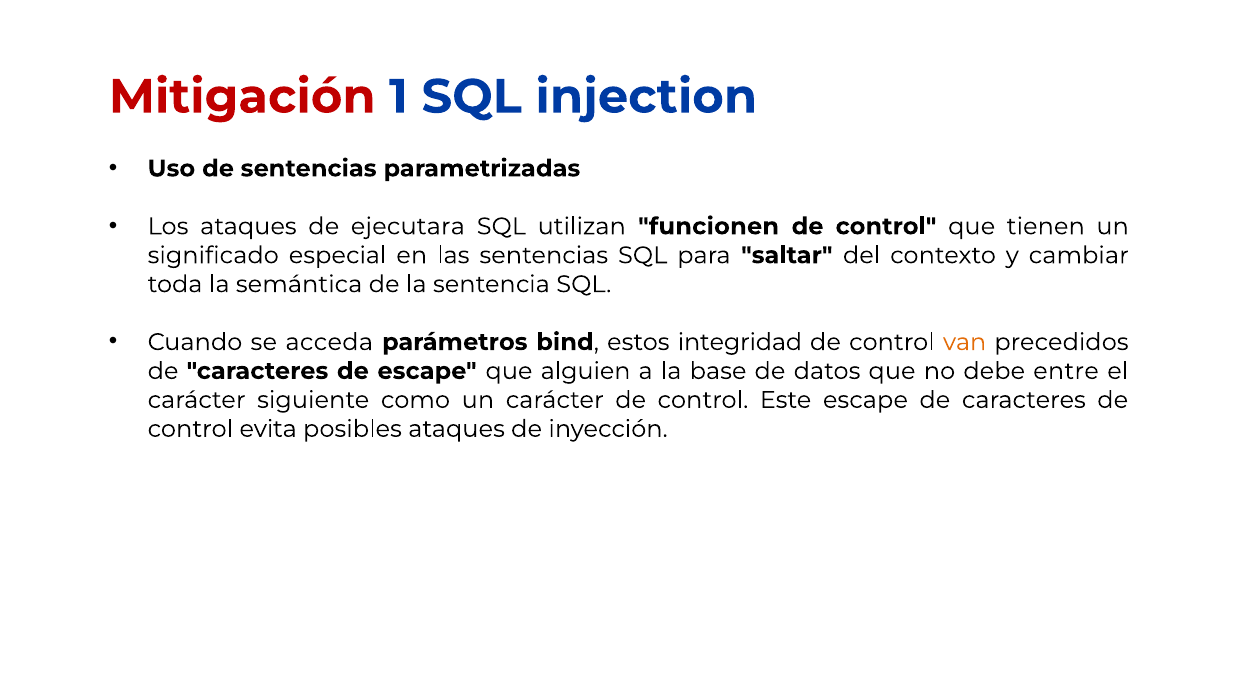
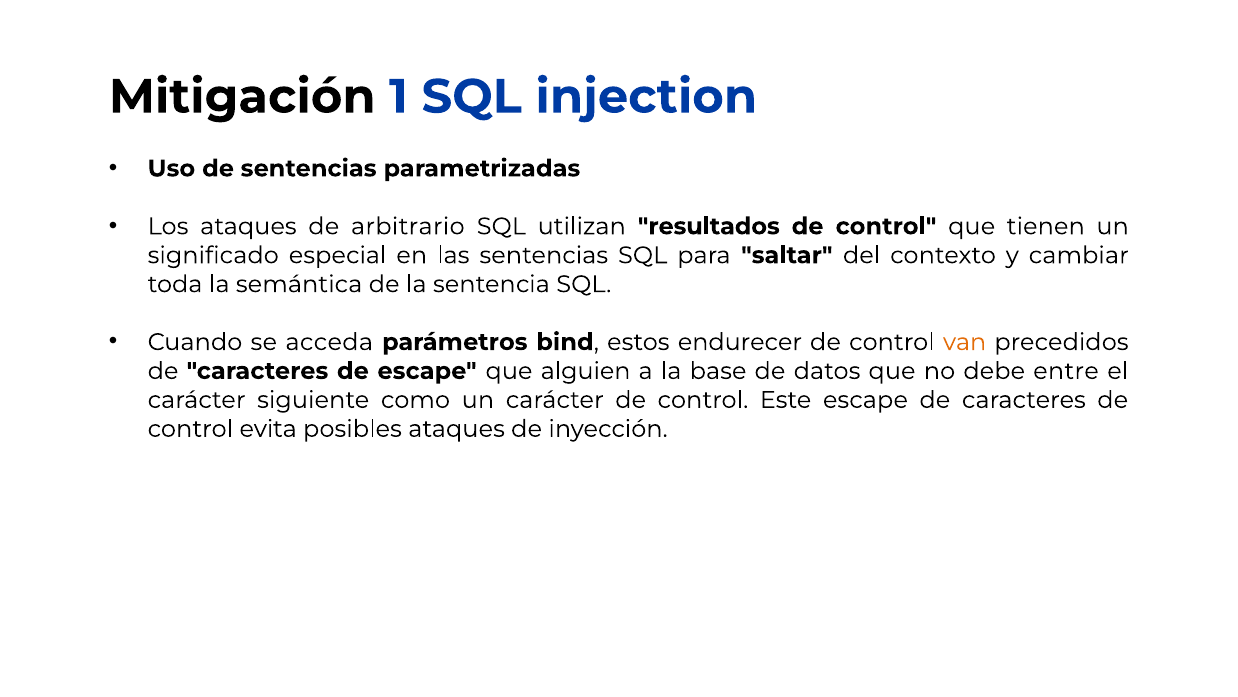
Mitigación colour: red -> black (242, 97)
ejecutara: ejecutara -> arbitrario (408, 226)
funcionen: funcionen -> resultados (709, 226)
integridad: integridad -> endurecer (740, 342)
